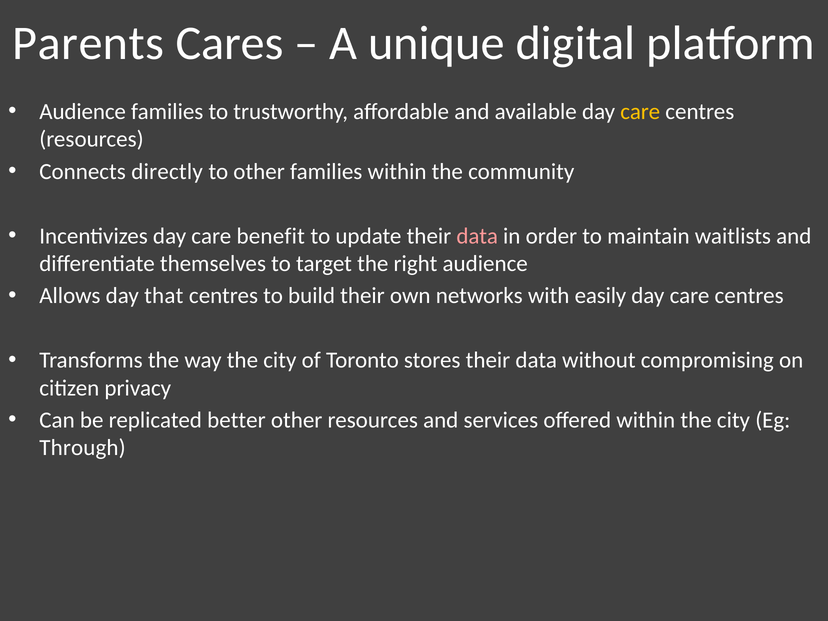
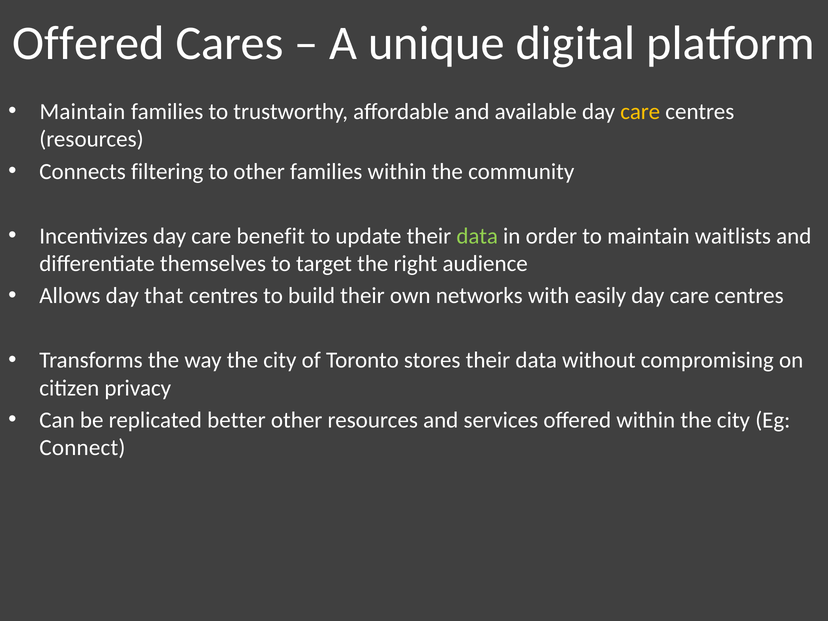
Parents: Parents -> Offered (88, 43)
Audience: Audience -> Maintain (82, 112)
directly: directly -> filtering (167, 171)
data colour: pink -> light green (477, 236)
Through: Through -> Connect (82, 448)
